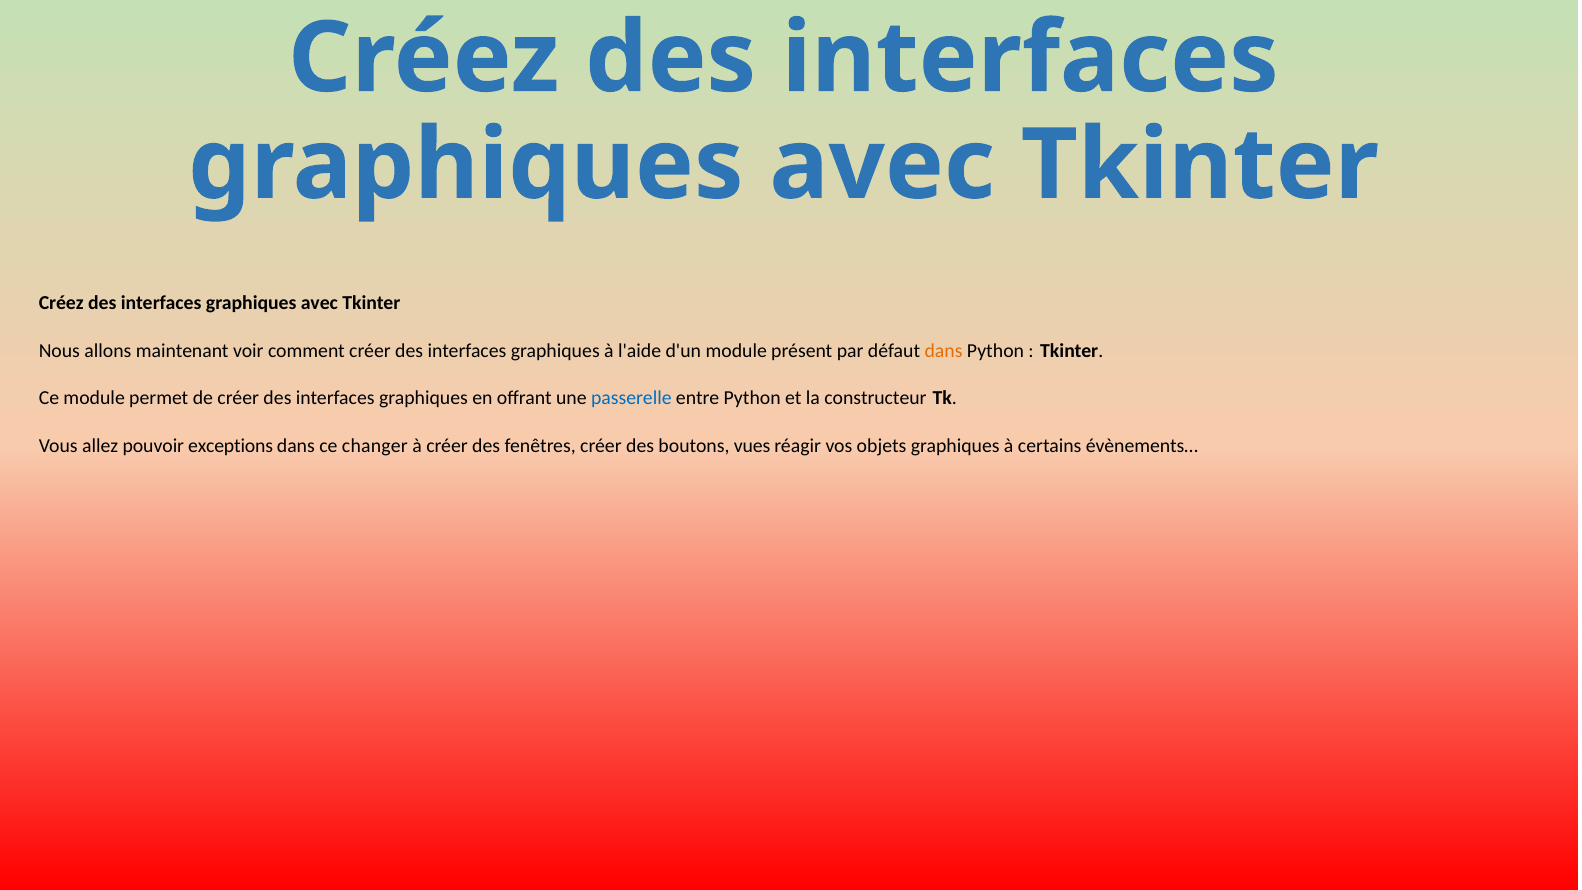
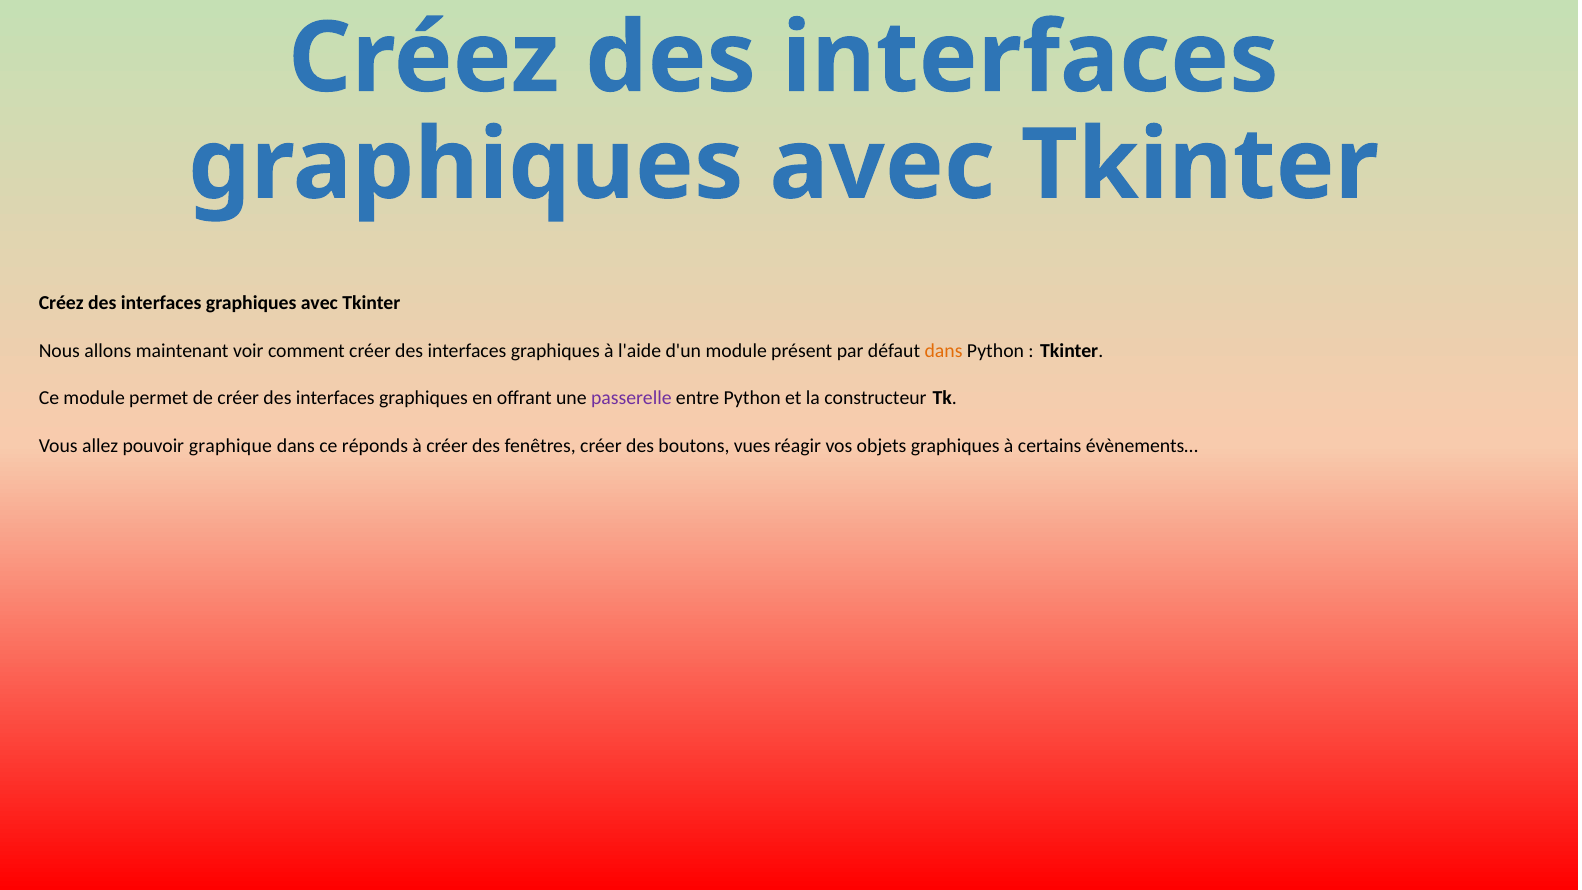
passerelle colour: blue -> purple (631, 398)
exceptions: exceptions -> graphique (230, 446)
changer: changer -> réponds (375, 446)
